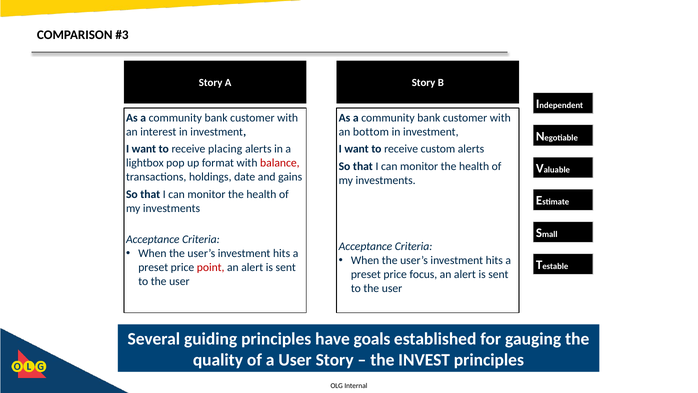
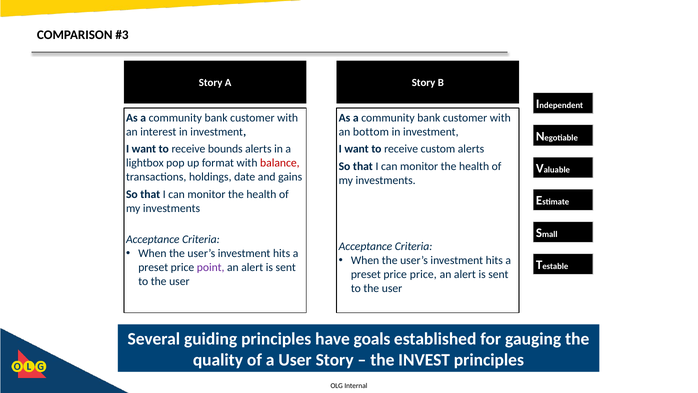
placing: placing -> bounds (225, 149)
point colour: red -> purple (211, 267)
price focus: focus -> price (423, 274)
